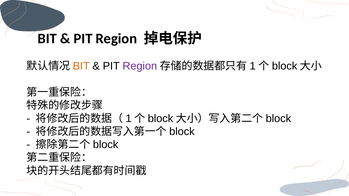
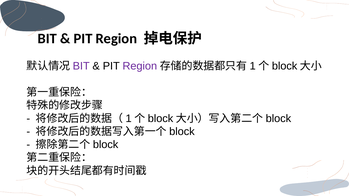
BIT colour: orange -> purple (81, 66)
